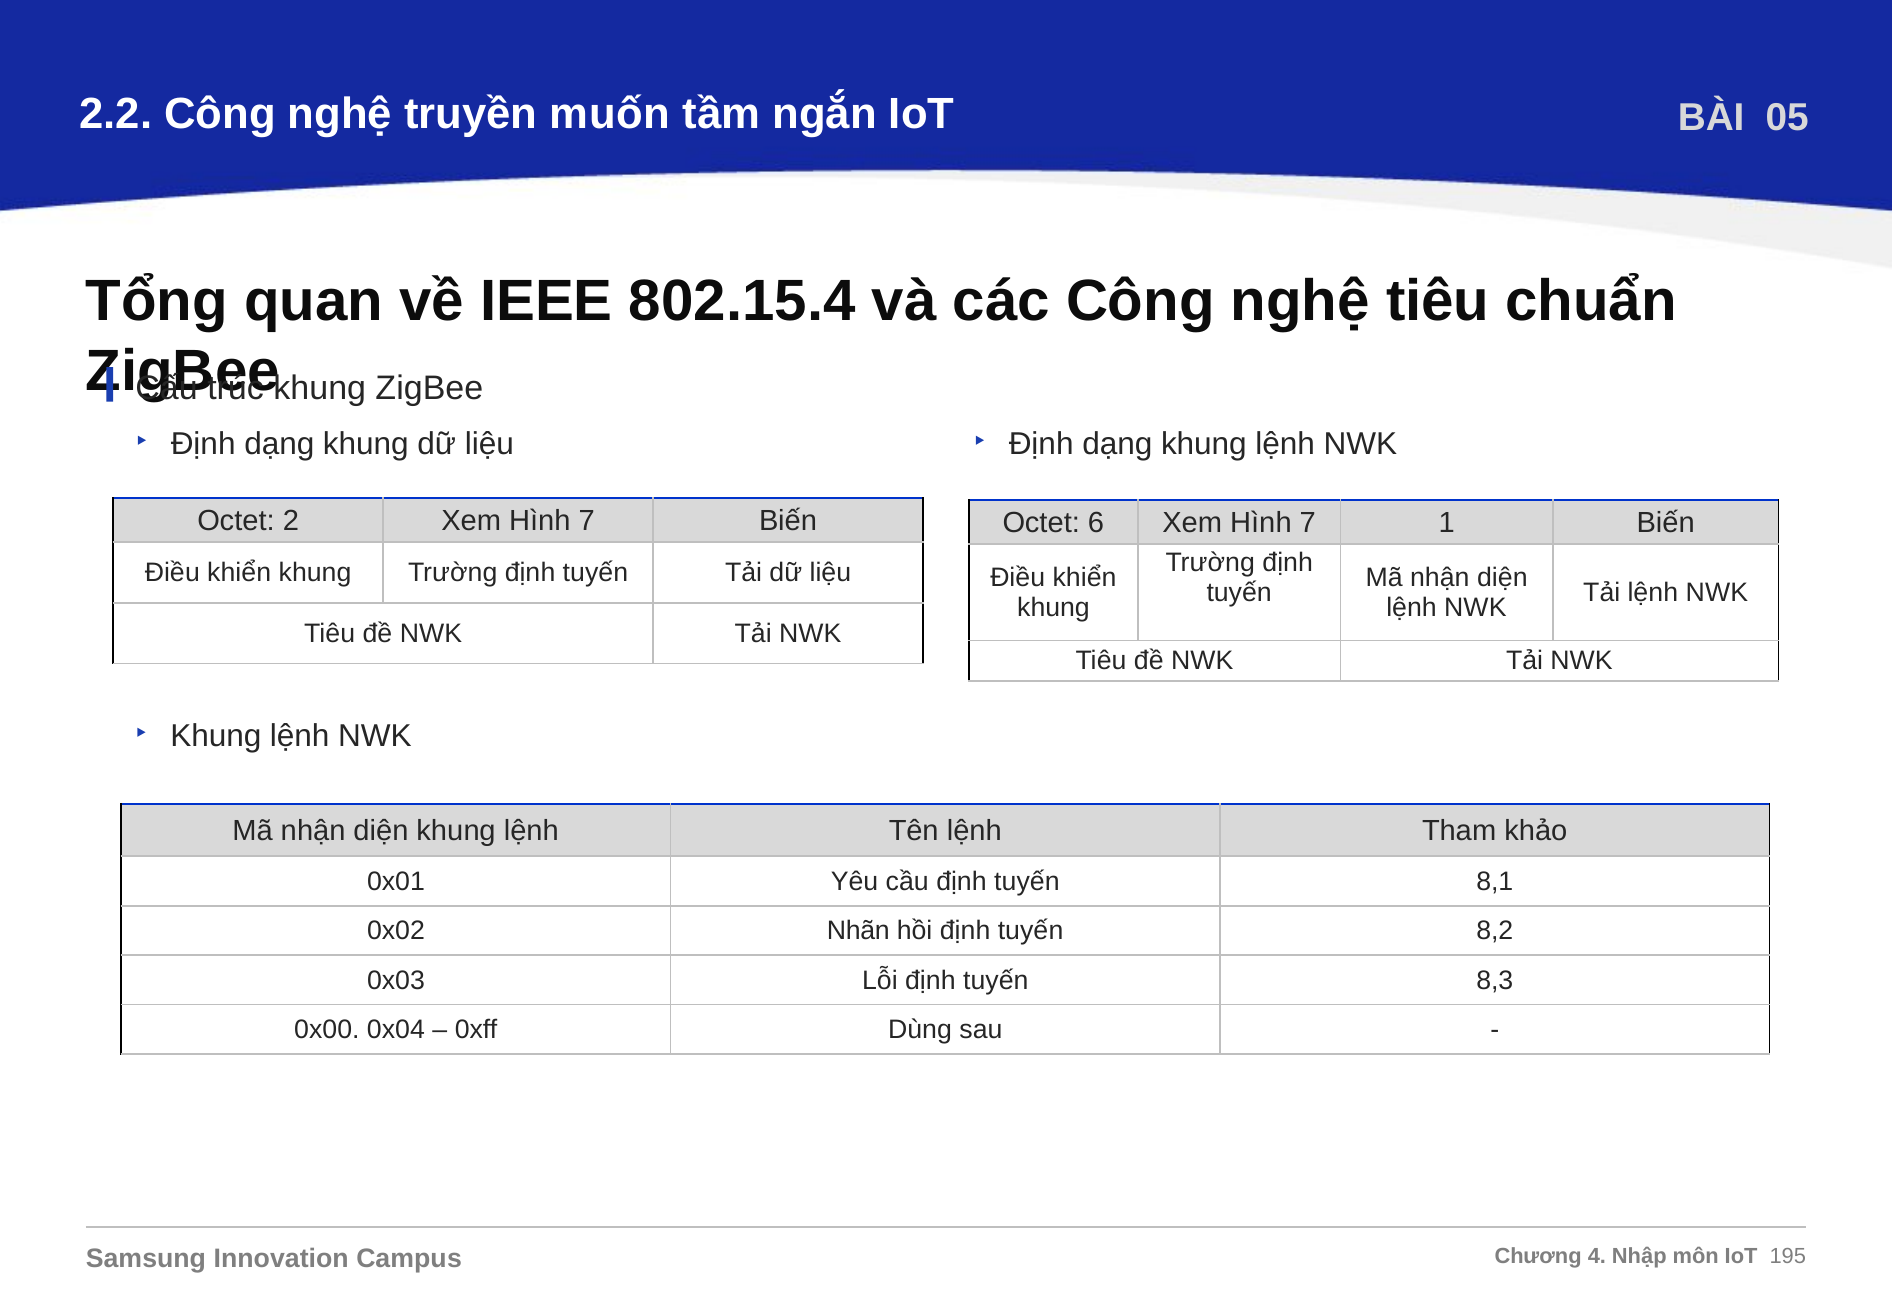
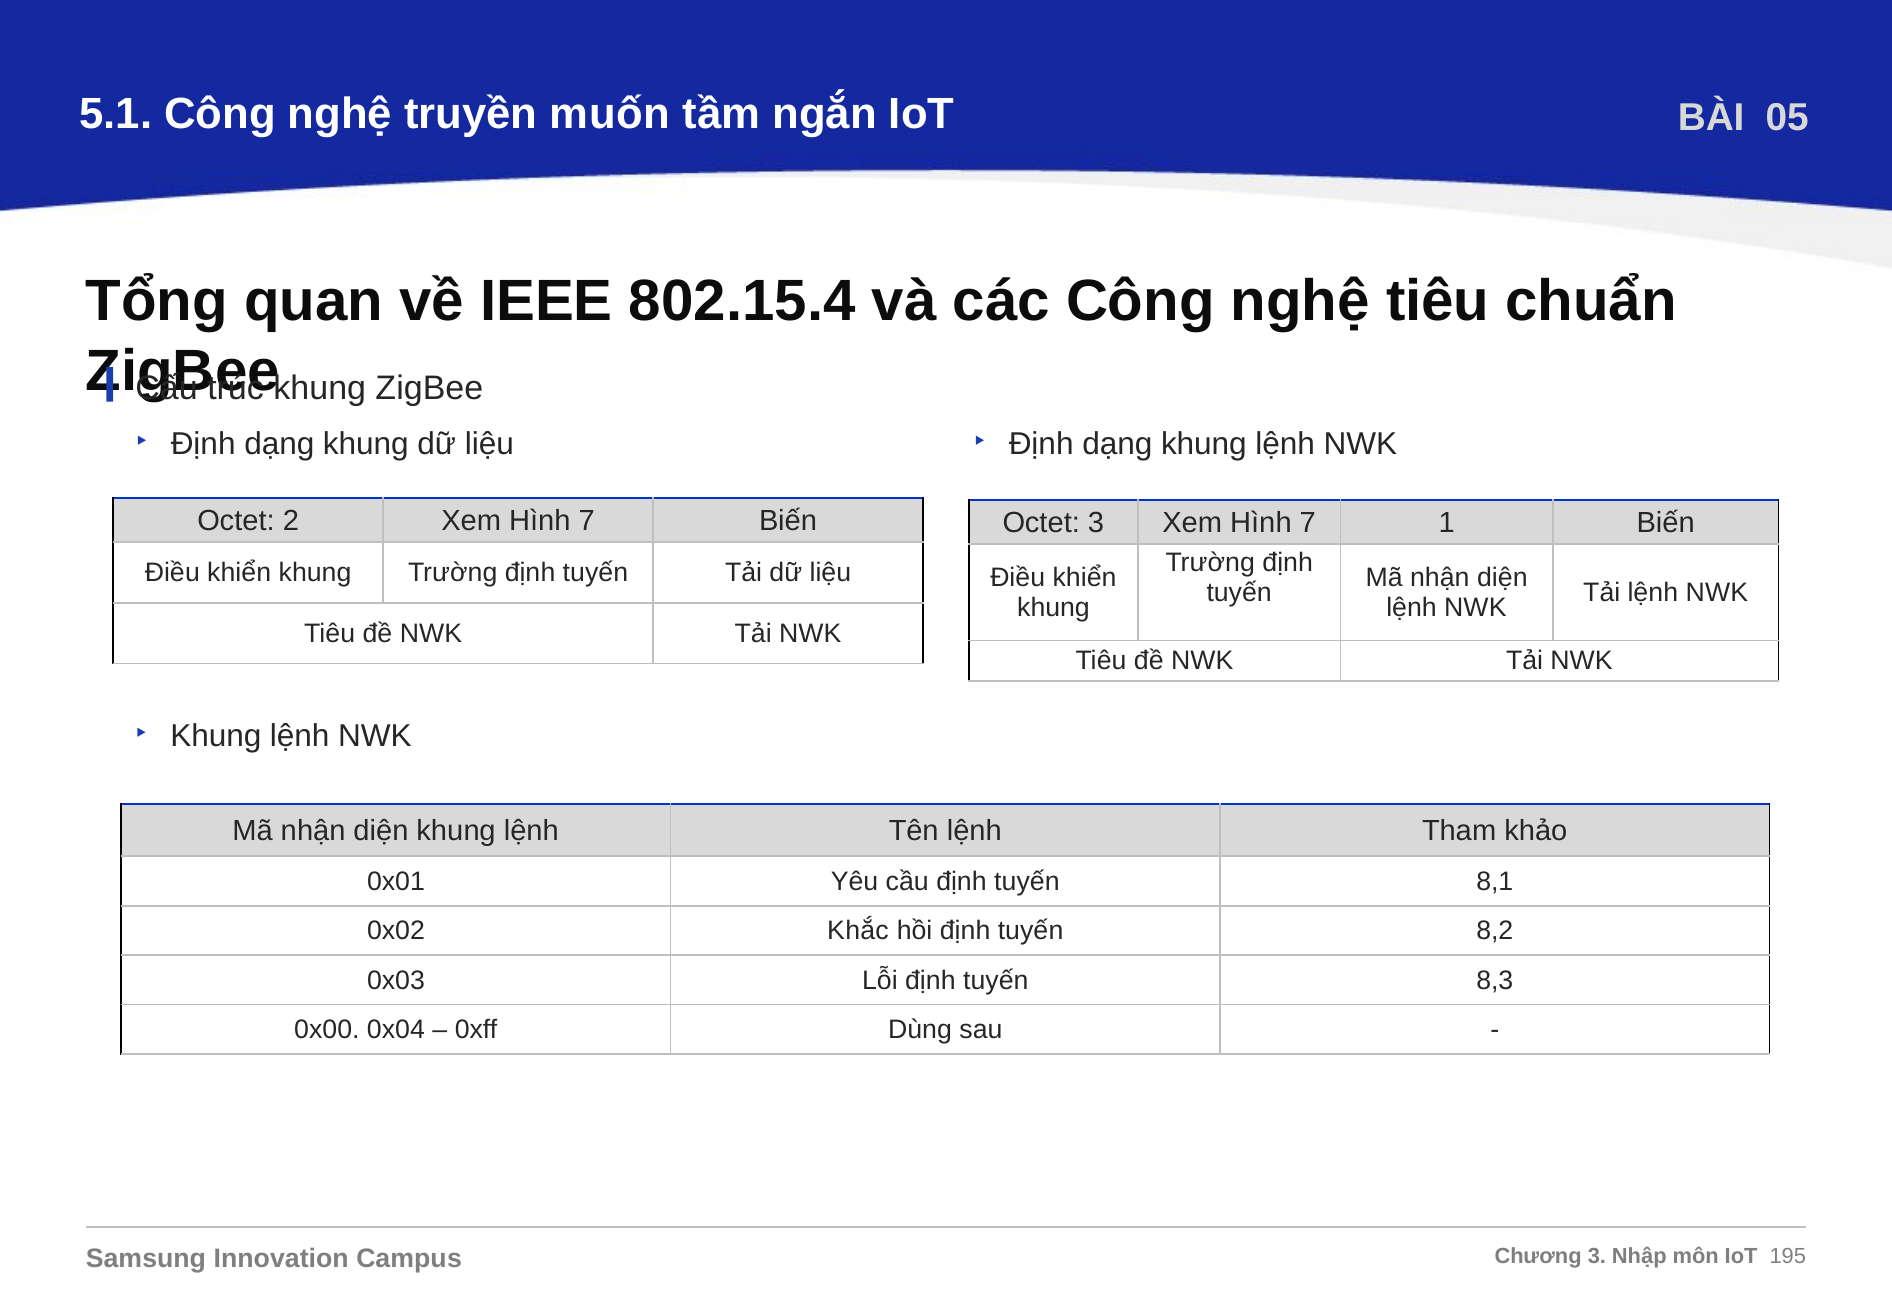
2.2: 2.2 -> 5.1 (116, 114)
Octet 6: 6 -> 3 (1096, 523)
Nhãn: Nhãn -> Khắc (858, 931)
4: 4 -> 3 (1597, 1256)
